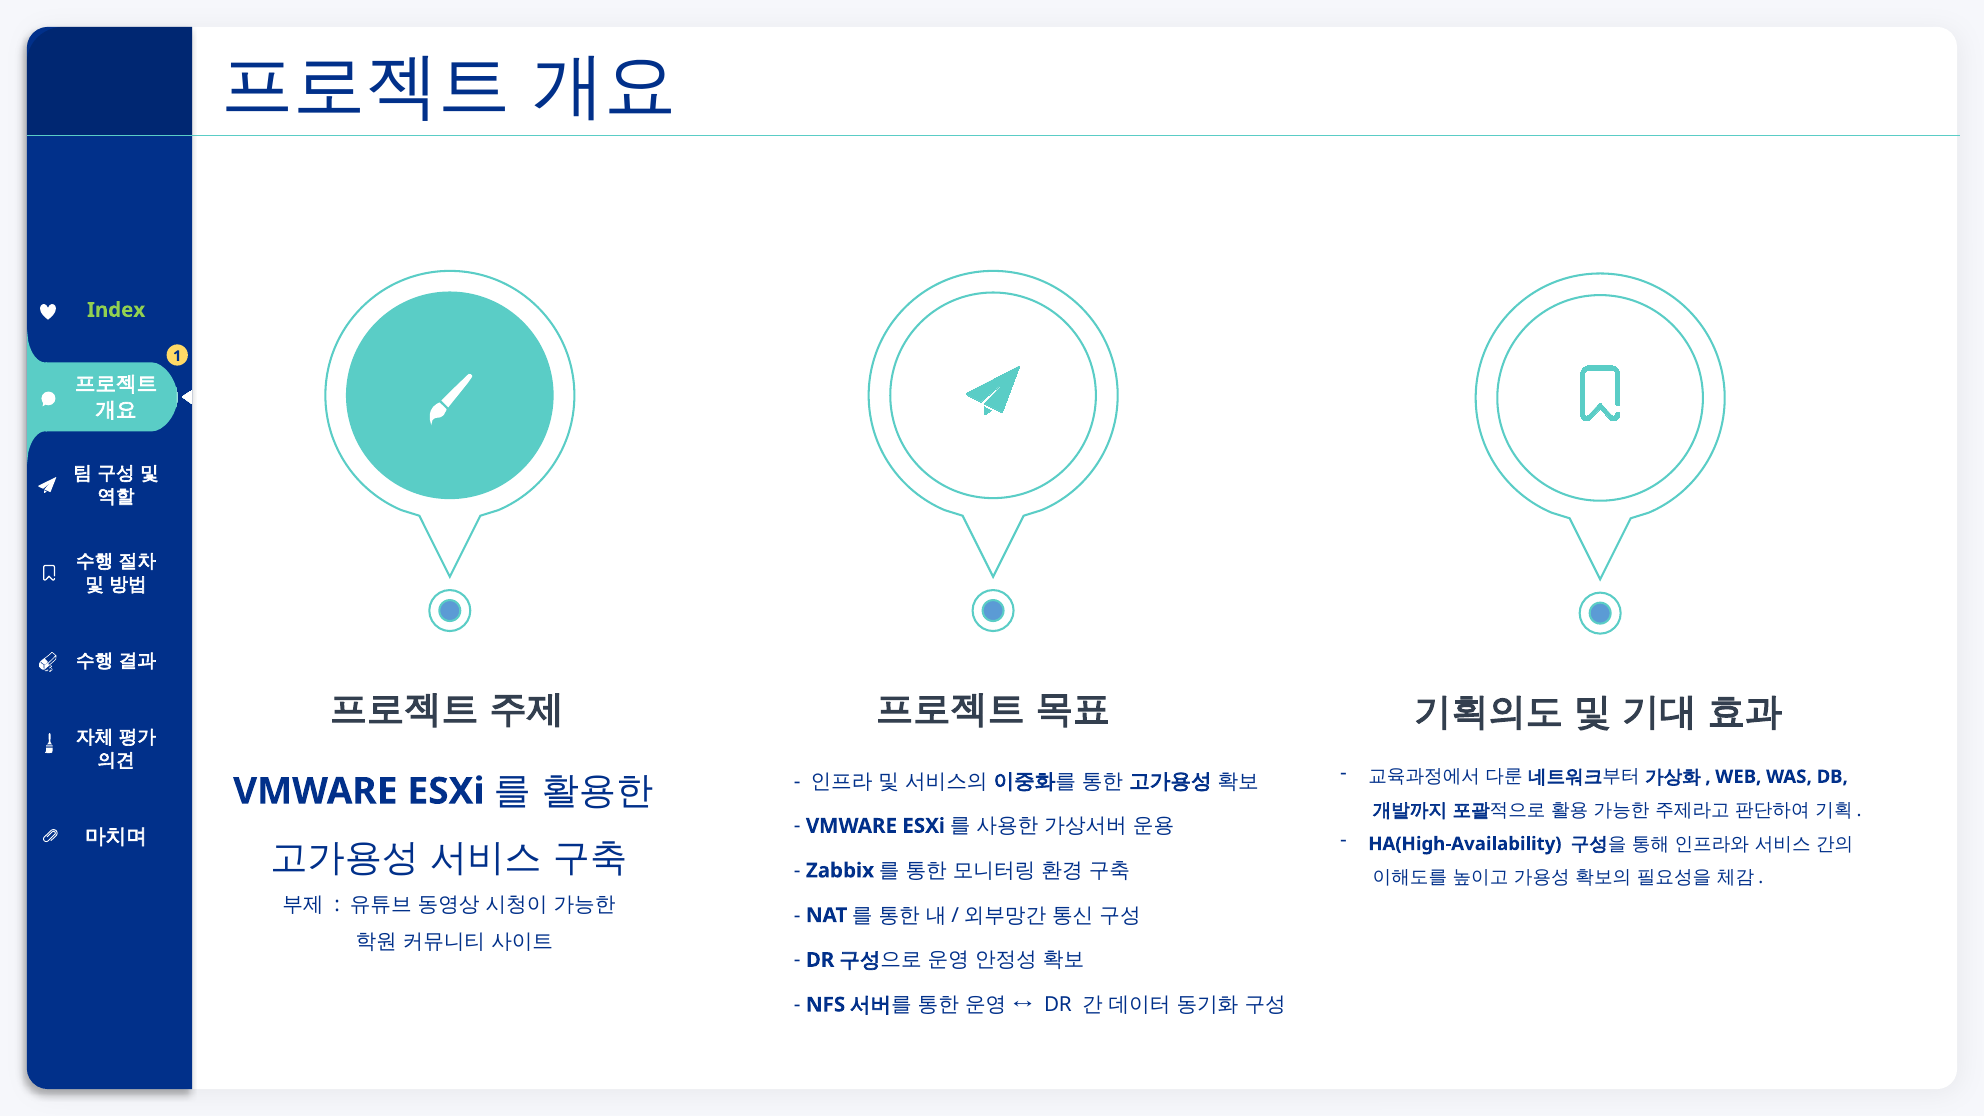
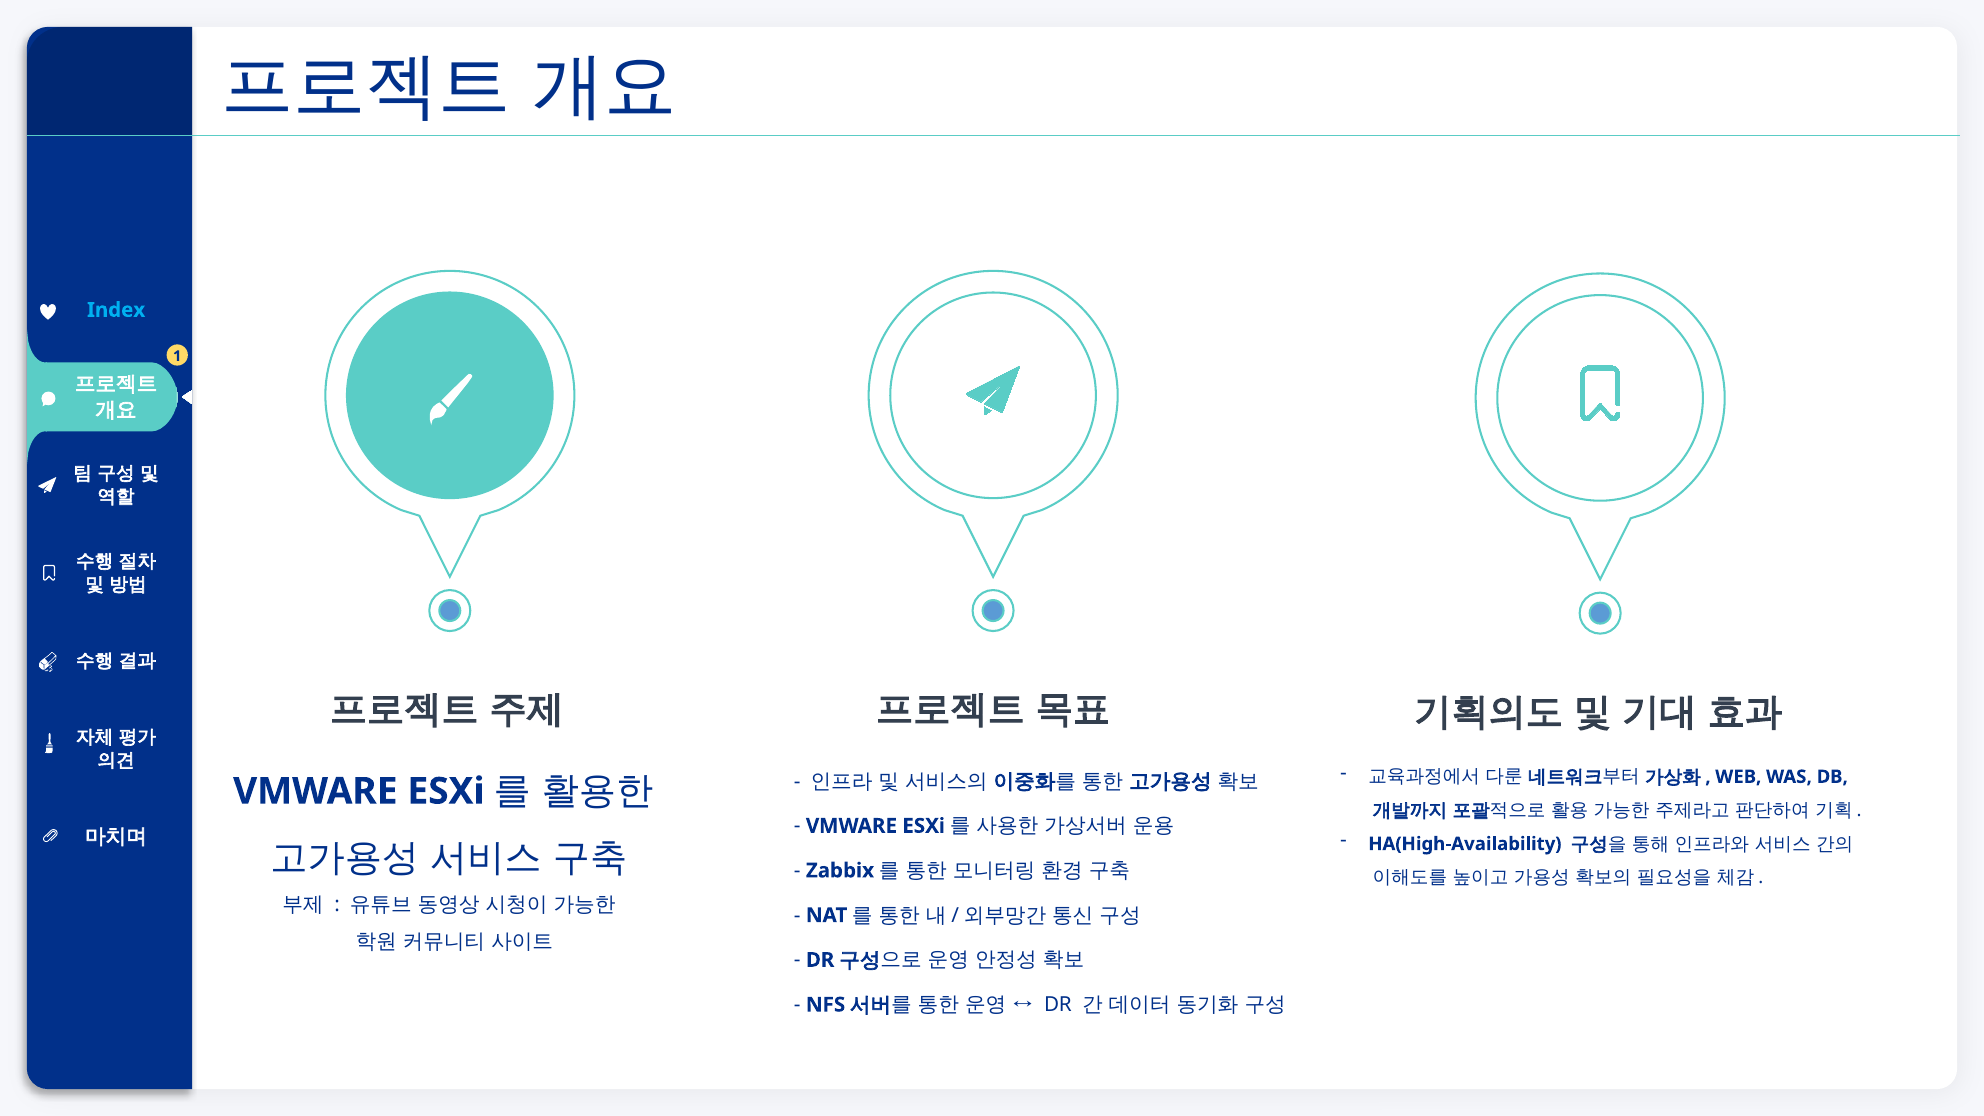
Index colour: light green -> light blue (116, 310)
